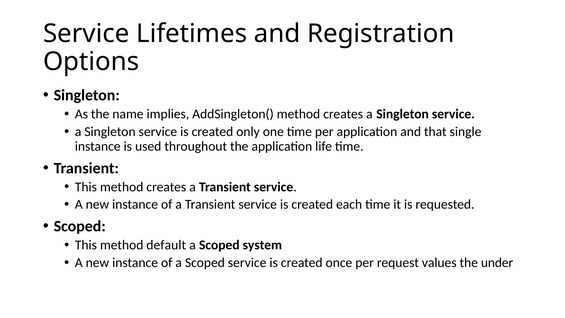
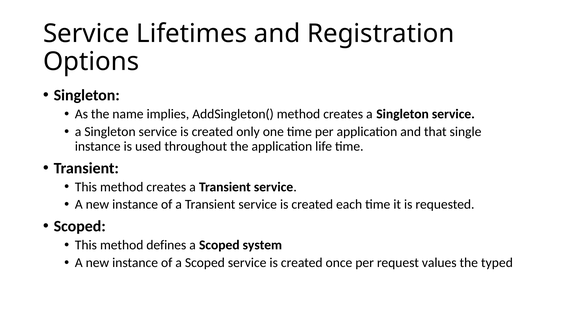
default: default -> defines (166, 245)
under: under -> typed (497, 263)
